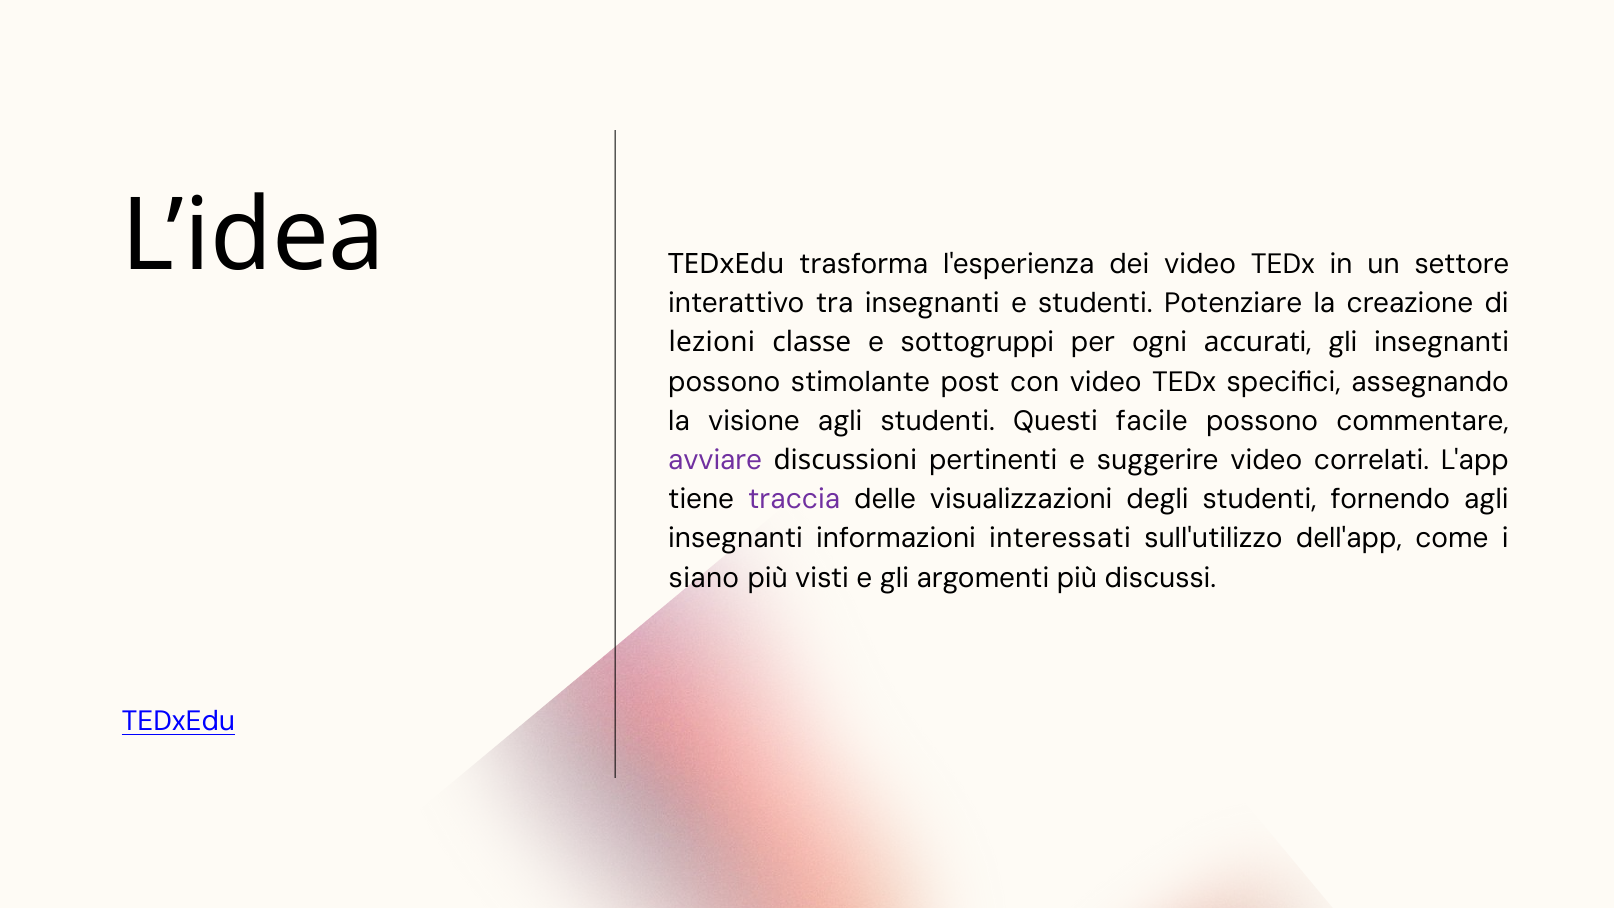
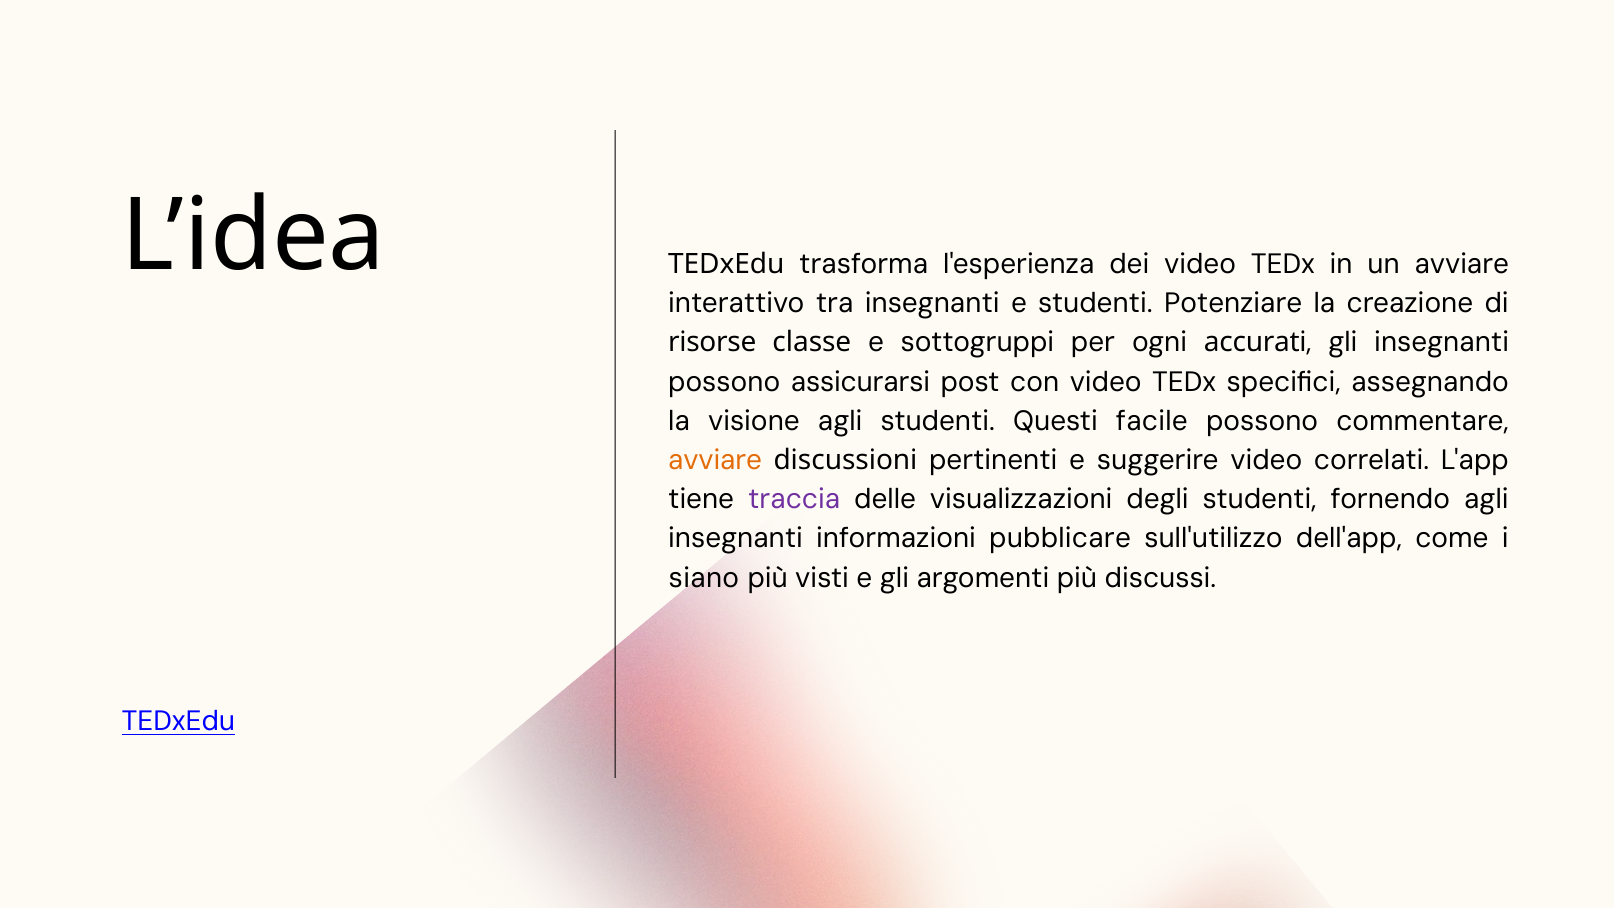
un settore: settore -> avviare (1462, 264)
lezioni: lezioni -> risorse (712, 343)
stimolante: stimolante -> assicurarsi (860, 382)
avviare colour: purple -> orange (715, 460)
interessati: interessati -> pubblicare (1060, 539)
